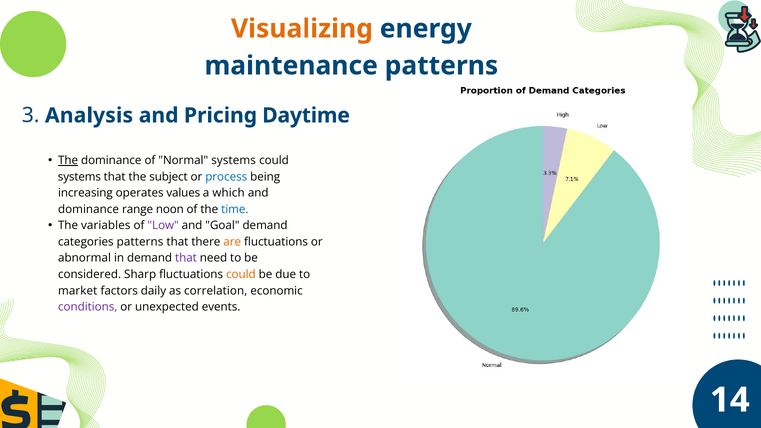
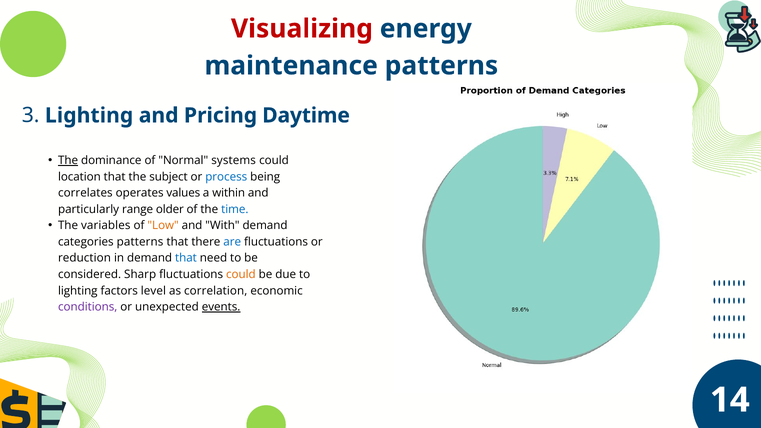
Visualizing colour: orange -> red (302, 29)
3 Analysis: Analysis -> Lighting (89, 115)
systems: systems -> location (79, 177)
increasing: increasing -> correlates (85, 193)
which: which -> within (229, 193)
dominance: dominance -> particularly (89, 209)
noon: noon -> older (170, 209)
Low colour: purple -> orange (163, 226)
Goal: Goal -> With (222, 226)
are colour: orange -> blue (232, 242)
abnormal: abnormal -> reduction (84, 258)
that colour: purple -> blue (186, 258)
market: market -> lighting (78, 291)
daily: daily -> level (153, 291)
events underline: none -> present (221, 307)
